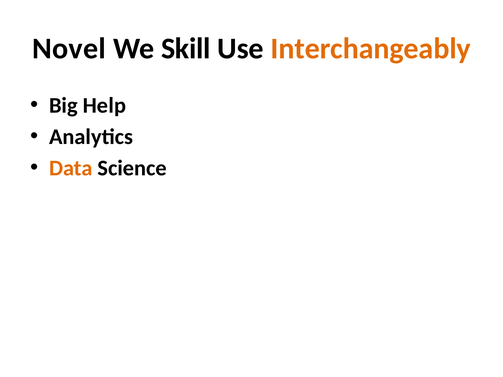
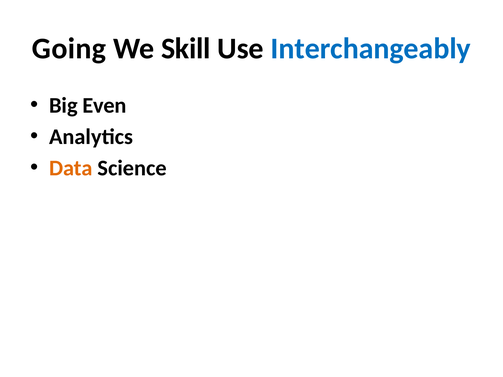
Novel: Novel -> Going (69, 49)
Interchangeably colour: orange -> blue (371, 49)
Help: Help -> Even (105, 106)
